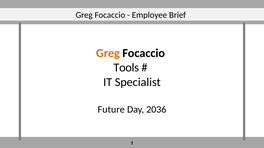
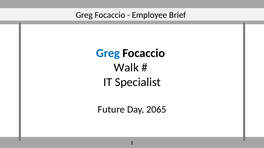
Greg colour: orange -> blue (108, 53)
Tools: Tools -> Walk (126, 68)
2036: 2036 -> 2065 (156, 110)
